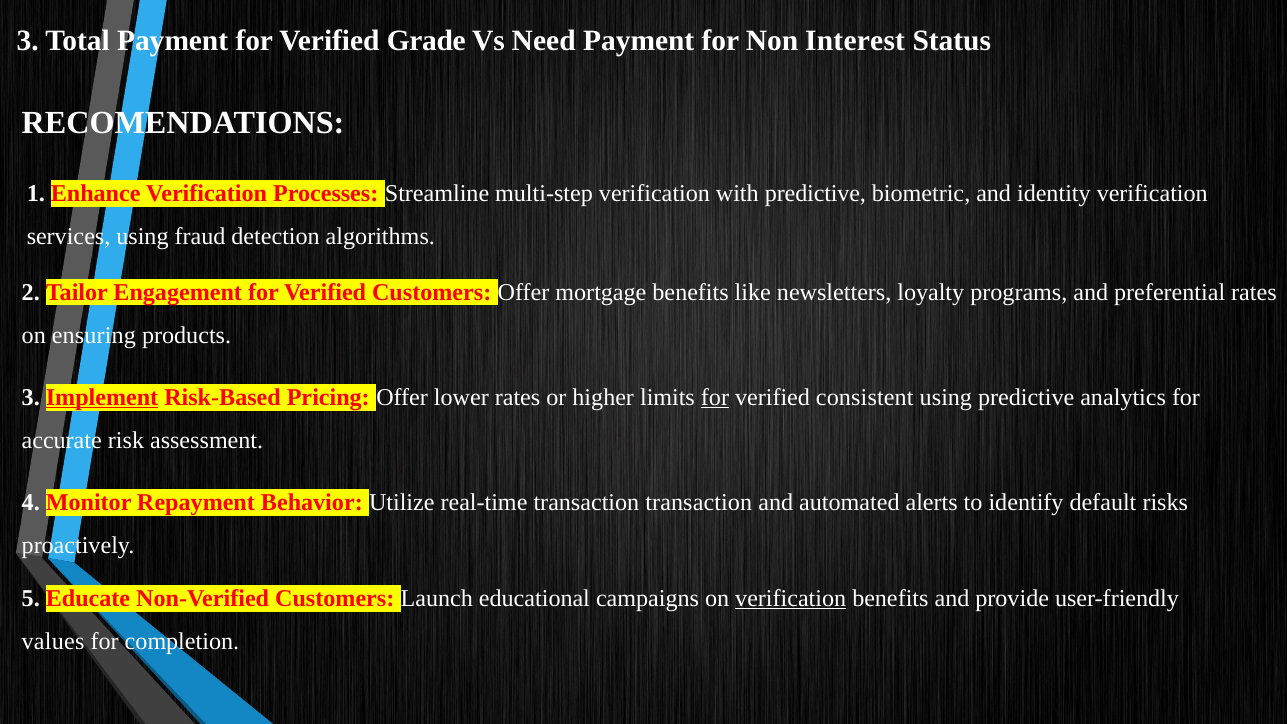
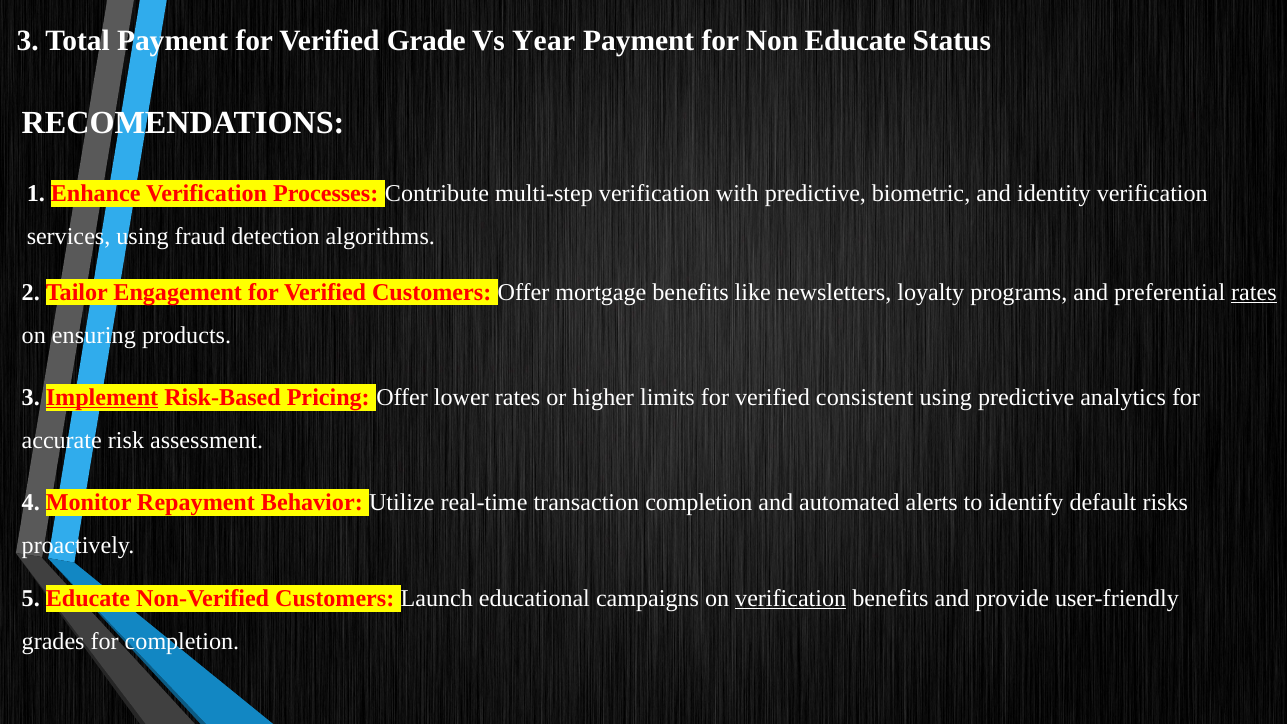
Need: Need -> Year (544, 41)
Non Interest: Interest -> Educate (855, 41)
Streamline: Streamline -> Contribute (437, 193)
rates underline: none -> present (1254, 292)
for underline: present -> none (715, 397)
transaction transaction: transaction -> completion (699, 503)
values: values -> grades (53, 642)
